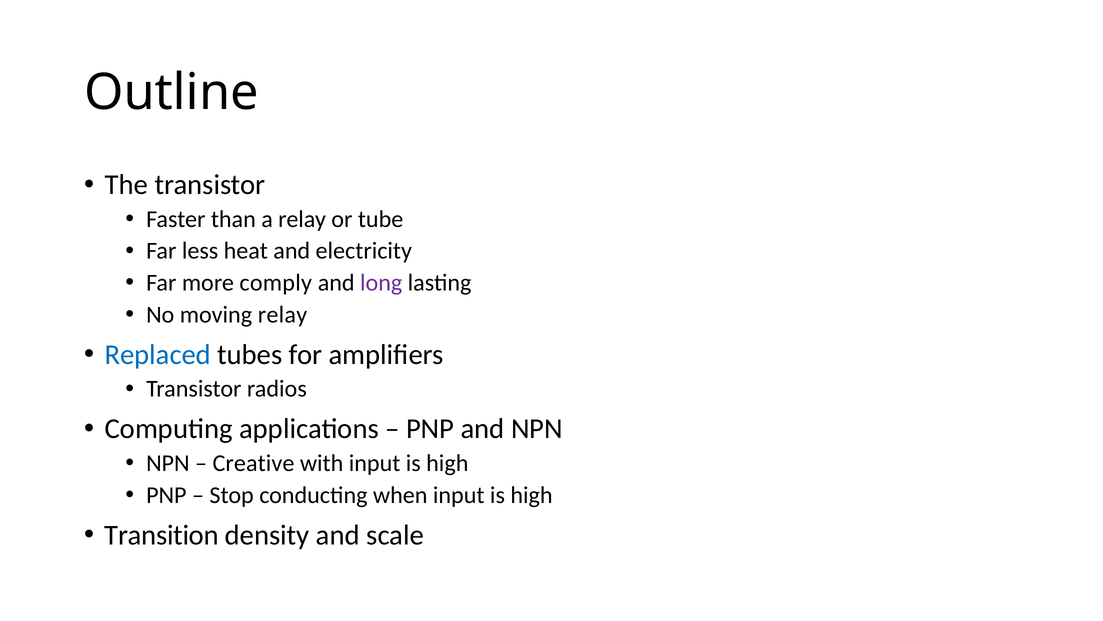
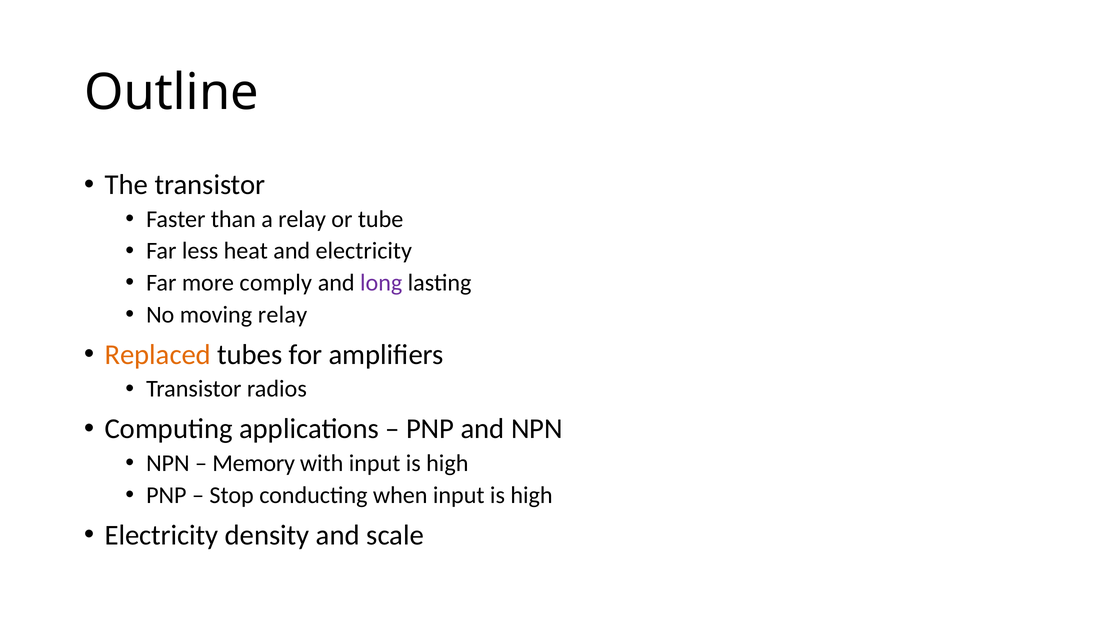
Replaced colour: blue -> orange (158, 354)
Creative: Creative -> Memory (254, 463)
Transition: Transition -> Electricity (162, 535)
